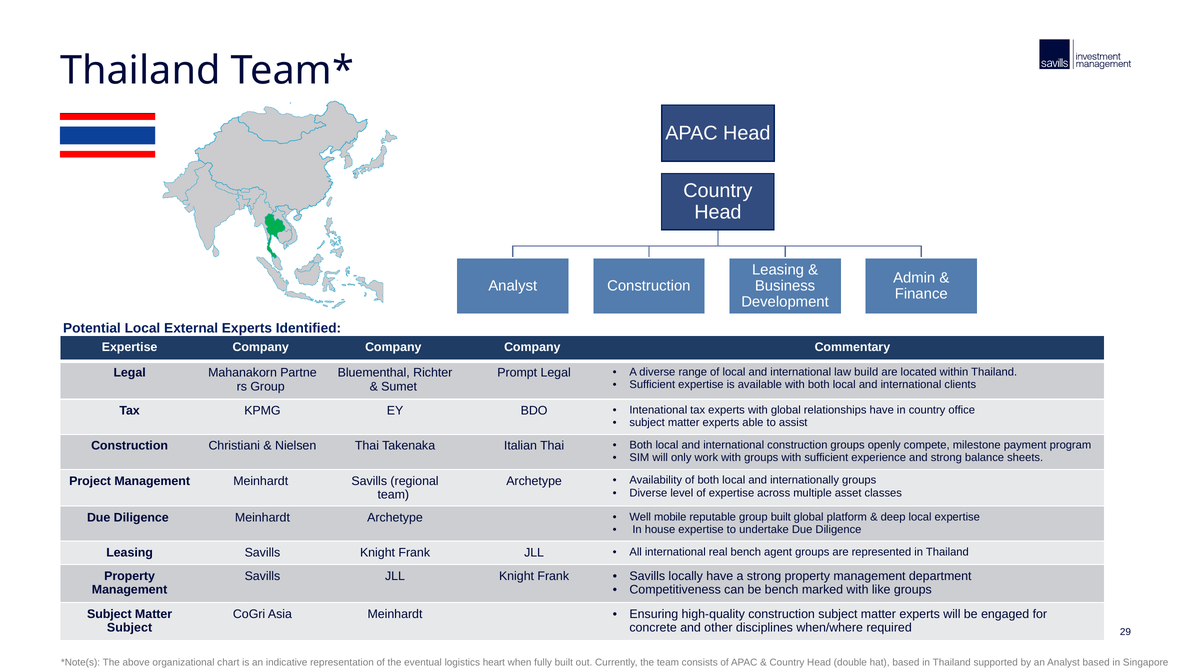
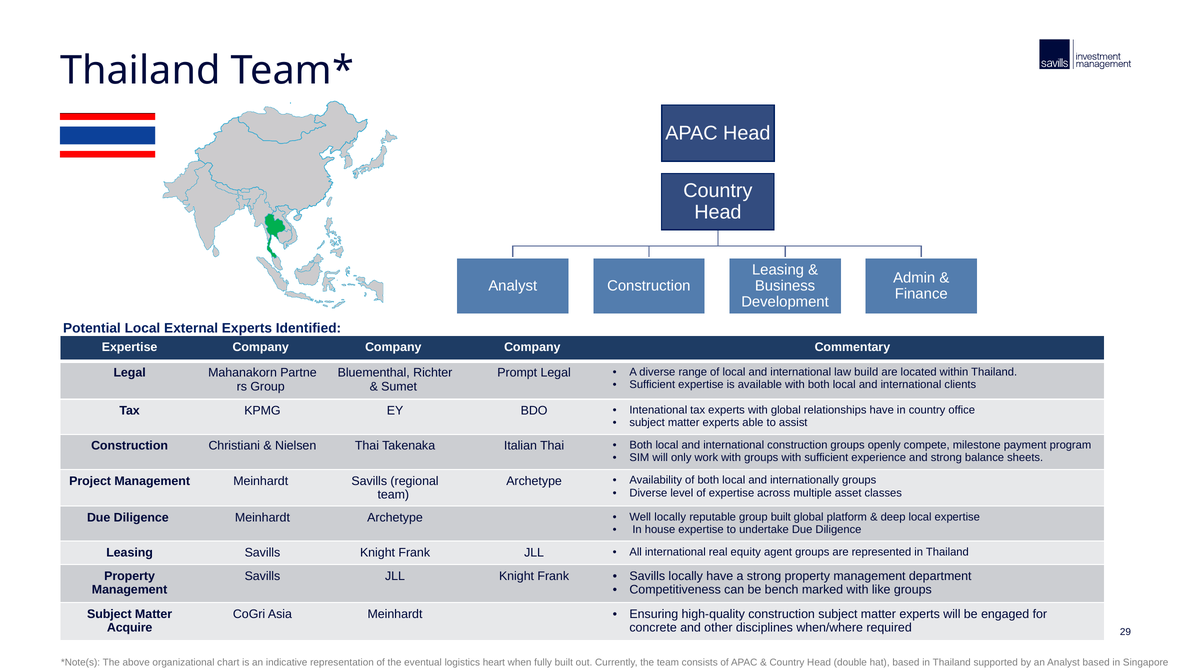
Well mobile: mobile -> locally (670, 517)
real bench: bench -> equity (746, 552)
Subject: Subject -> Acquire (130, 628)
